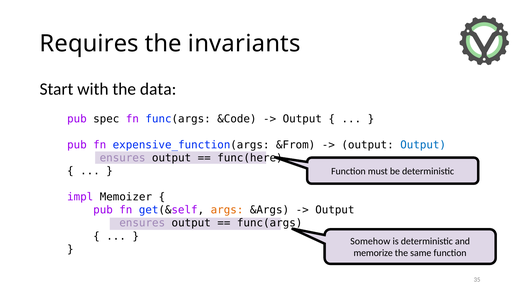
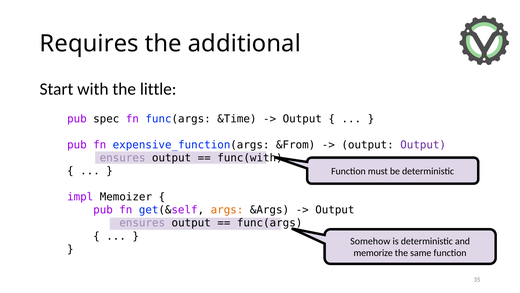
invariants: invariants -> additional (244, 44)
data: data -> little (158, 89)
&Code: &Code -> &Time (237, 119)
Output colour: blue -> purple (423, 145)
func(here: func(here -> func(with (250, 158)
